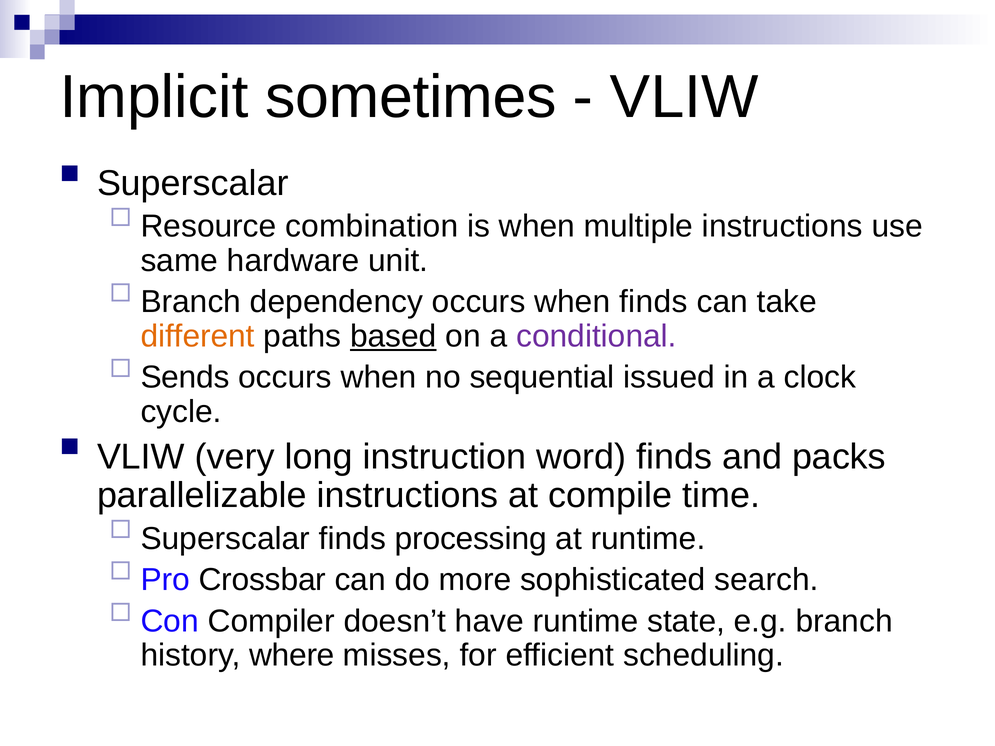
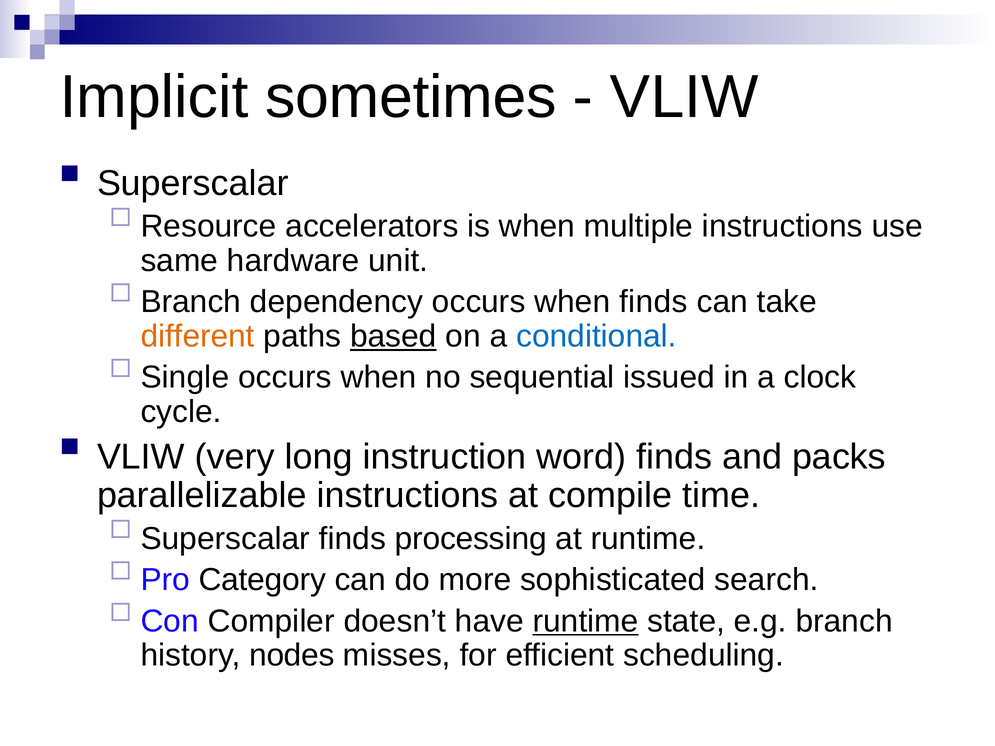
combination: combination -> accelerators (372, 226)
conditional colour: purple -> blue (596, 336)
Sends: Sends -> Single (185, 378)
Crossbar: Crossbar -> Category (262, 580)
runtime underline: none -> present (586, 621)
where: where -> nodes (292, 656)
